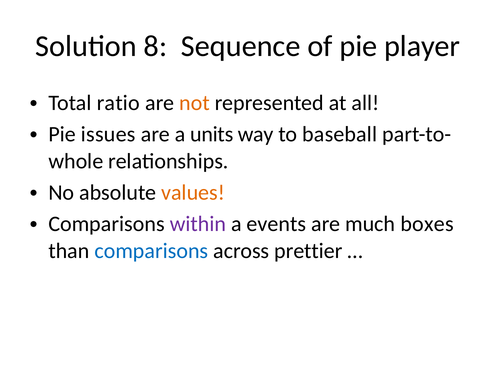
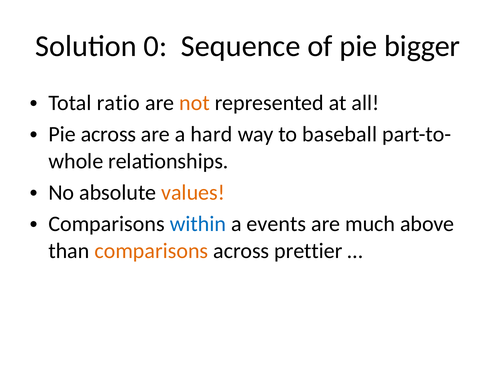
8: 8 -> 0 (155, 46)
player: player -> bigger (422, 46)
Pie issues: issues -> across (108, 134)
units: units -> hard (211, 134)
within colour: purple -> blue (198, 224)
boxes: boxes -> above (427, 224)
comparisons colour: blue -> orange (151, 251)
